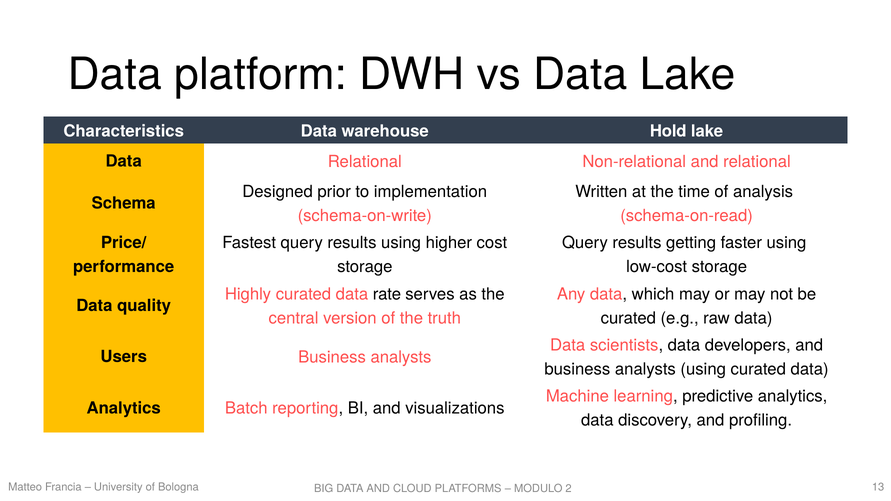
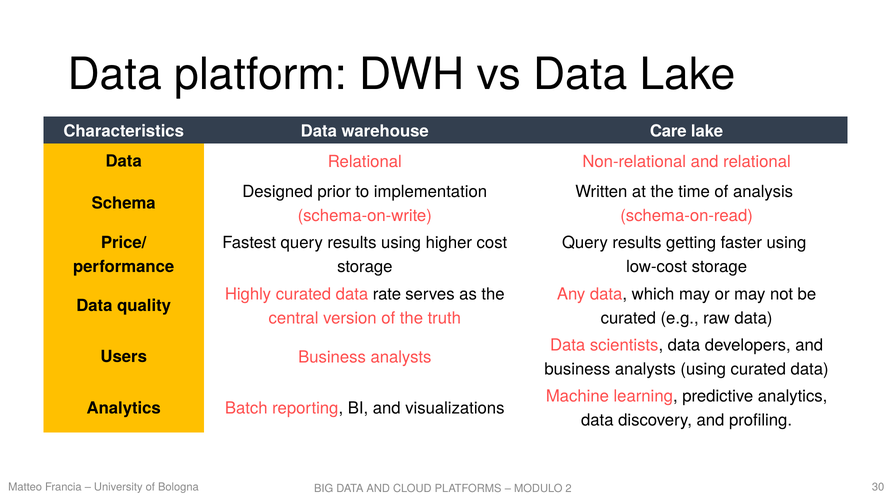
Hold: Hold -> Care (668, 131)
13: 13 -> 30 (878, 487)
